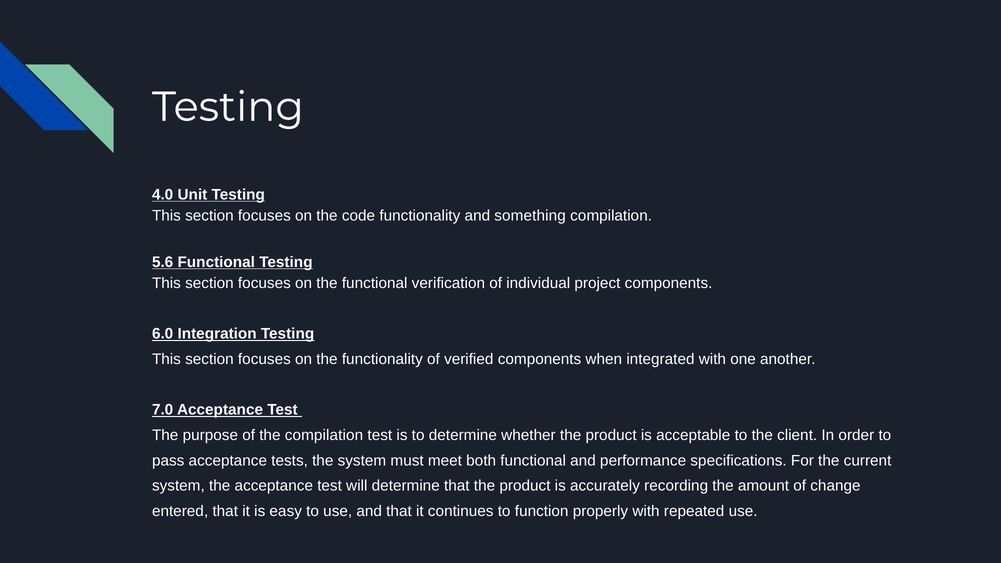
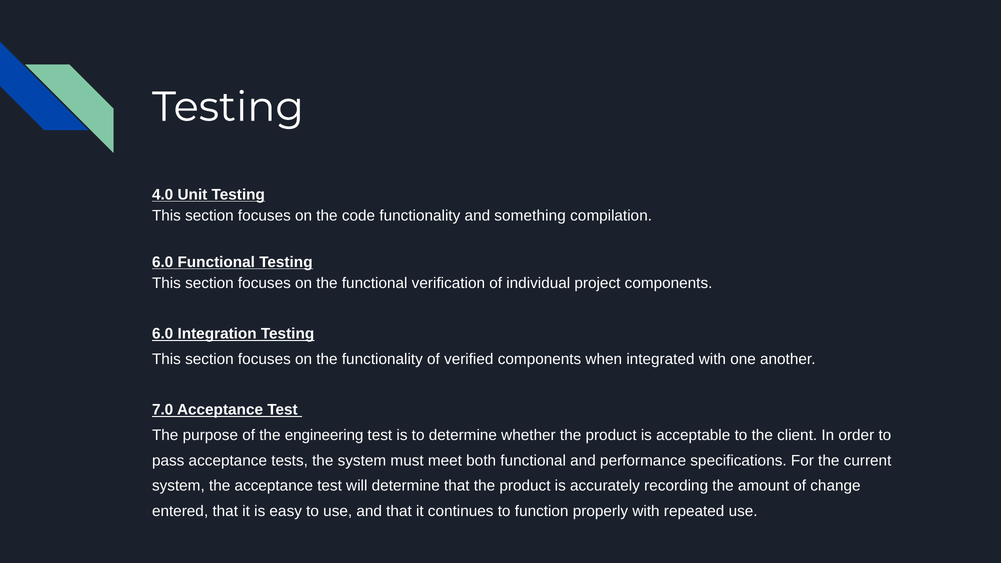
5.6: 5.6 -> 6.0 (163, 262)
the compilation: compilation -> engineering (324, 435)
